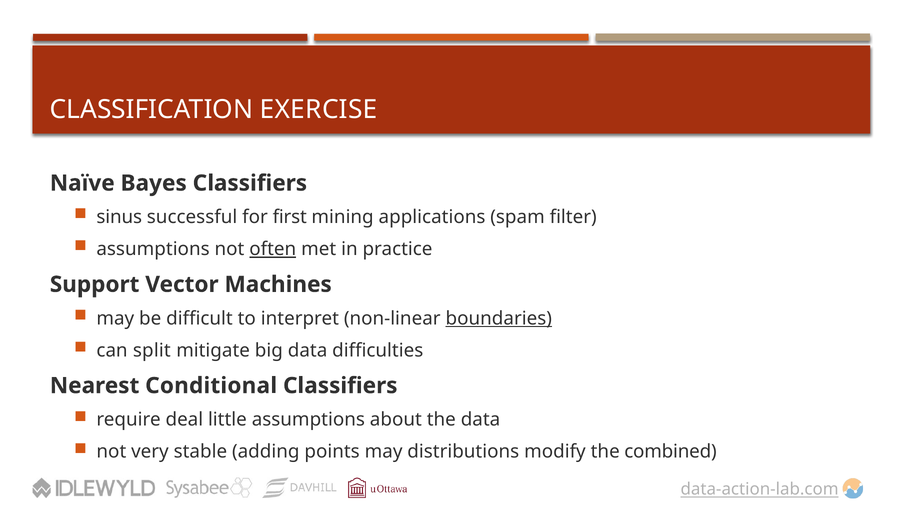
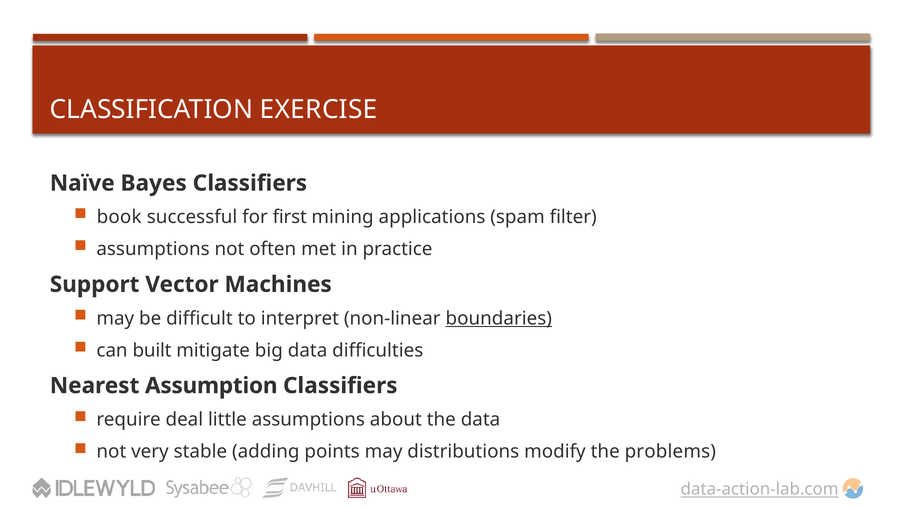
sinus: sinus -> book (119, 217)
often underline: present -> none (273, 249)
split: split -> built (152, 350)
Conditional: Conditional -> Assumption (211, 386)
combined: combined -> problems (670, 452)
